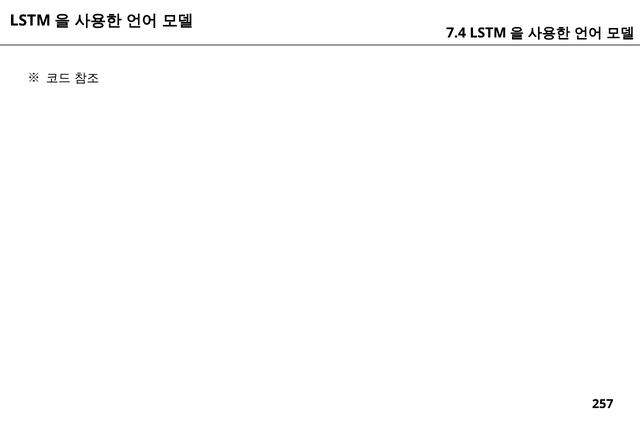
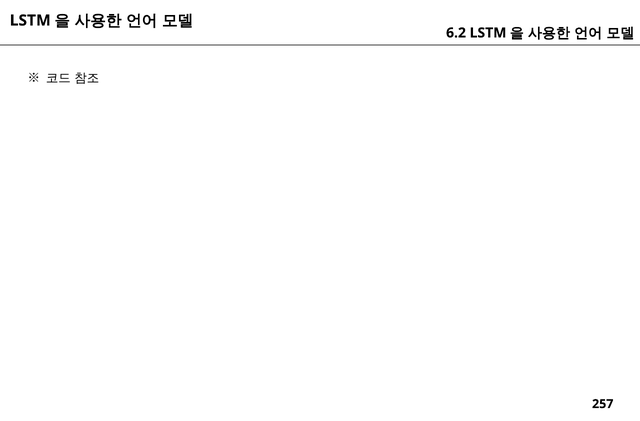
7.4: 7.4 -> 6.2 (456, 33)
